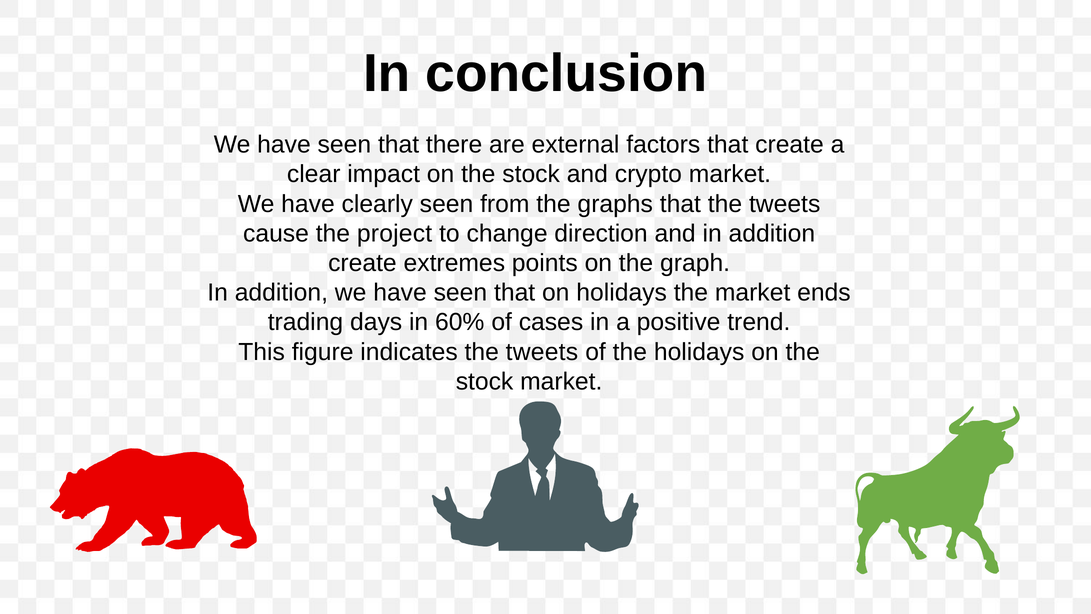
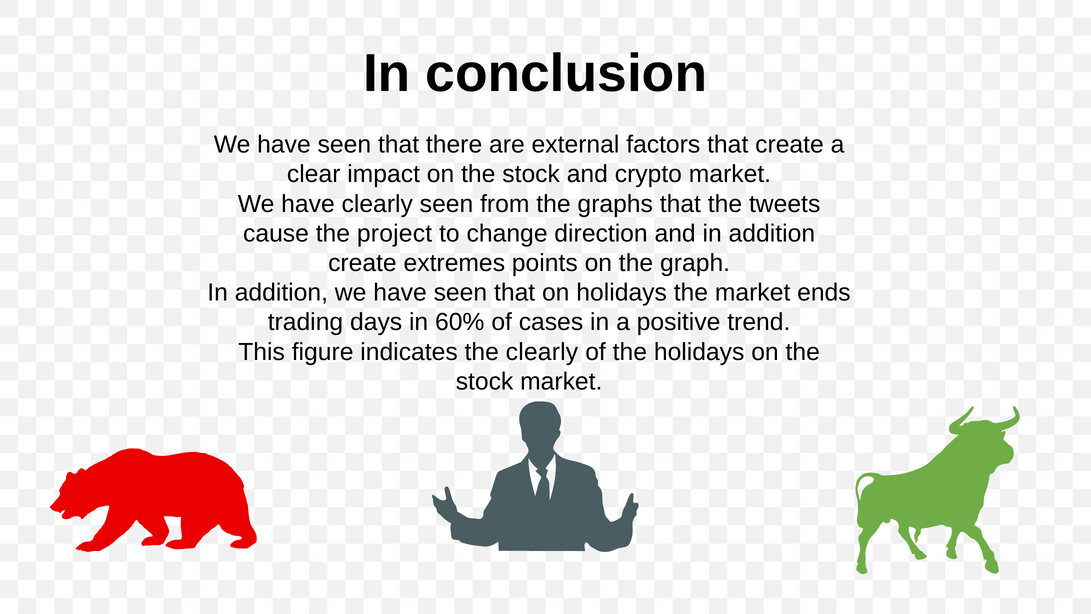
indicates the tweets: tweets -> clearly (542, 352)
